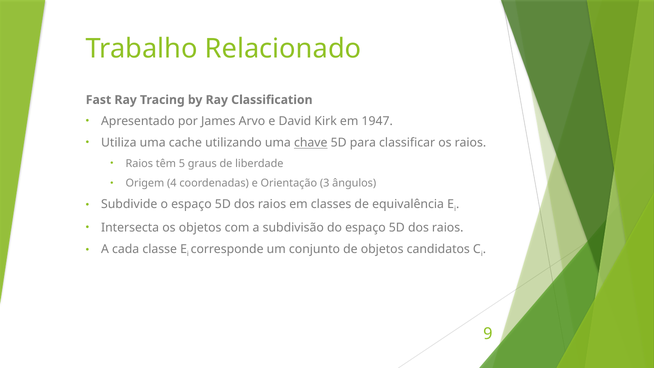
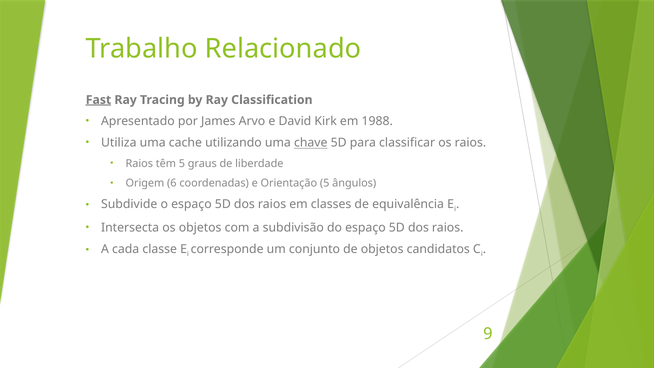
Fast underline: none -> present (98, 100)
1947: 1947 -> 1988 (377, 121)
4: 4 -> 6 (172, 183)
Orientação 3: 3 -> 5 (325, 183)
